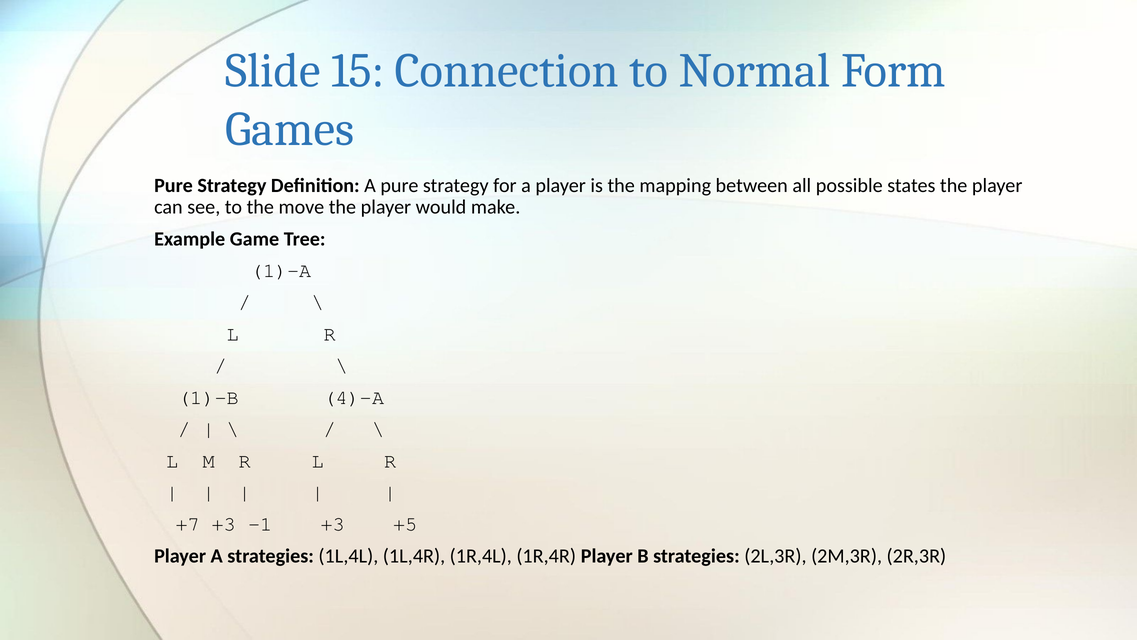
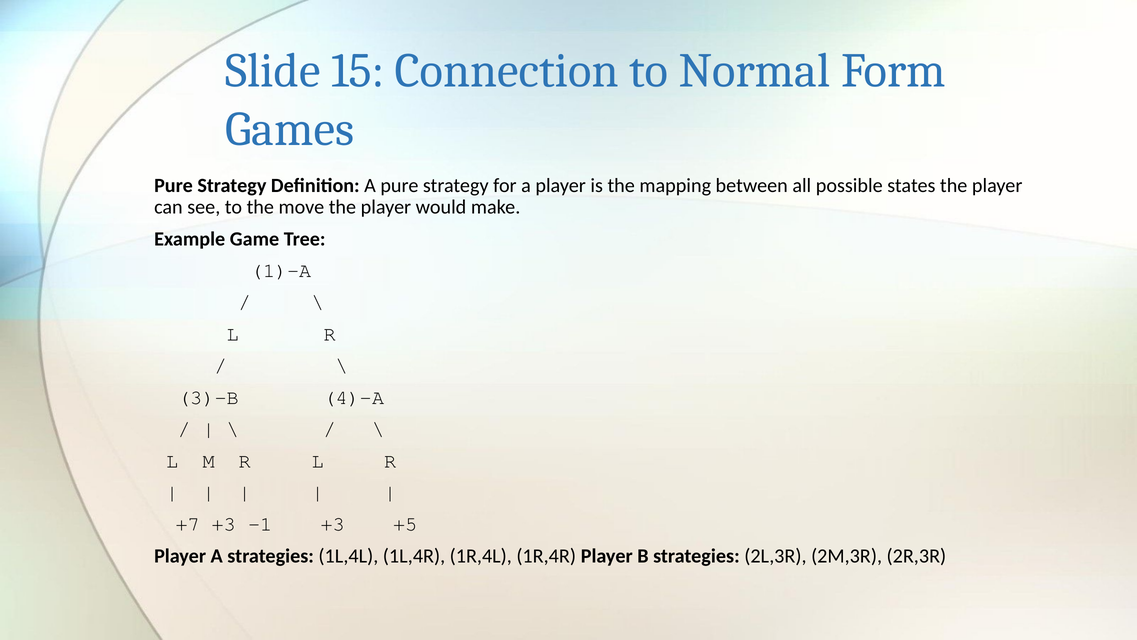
1)-B: 1)-B -> 3)-B (209, 397)
